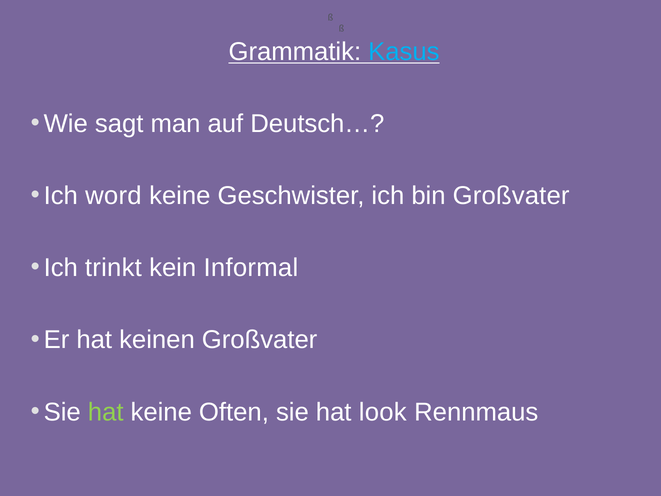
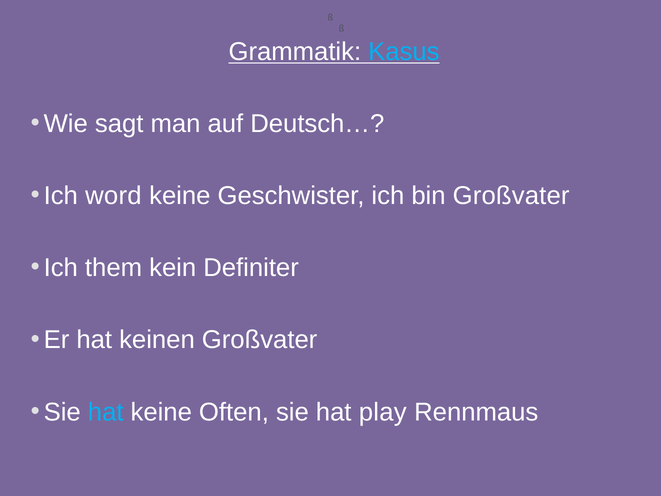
trinkt: trinkt -> them (114, 268)
Informal: Informal -> Definiter (251, 268)
hat colour: light green -> light blue (106, 412)
look: look -> play (383, 412)
